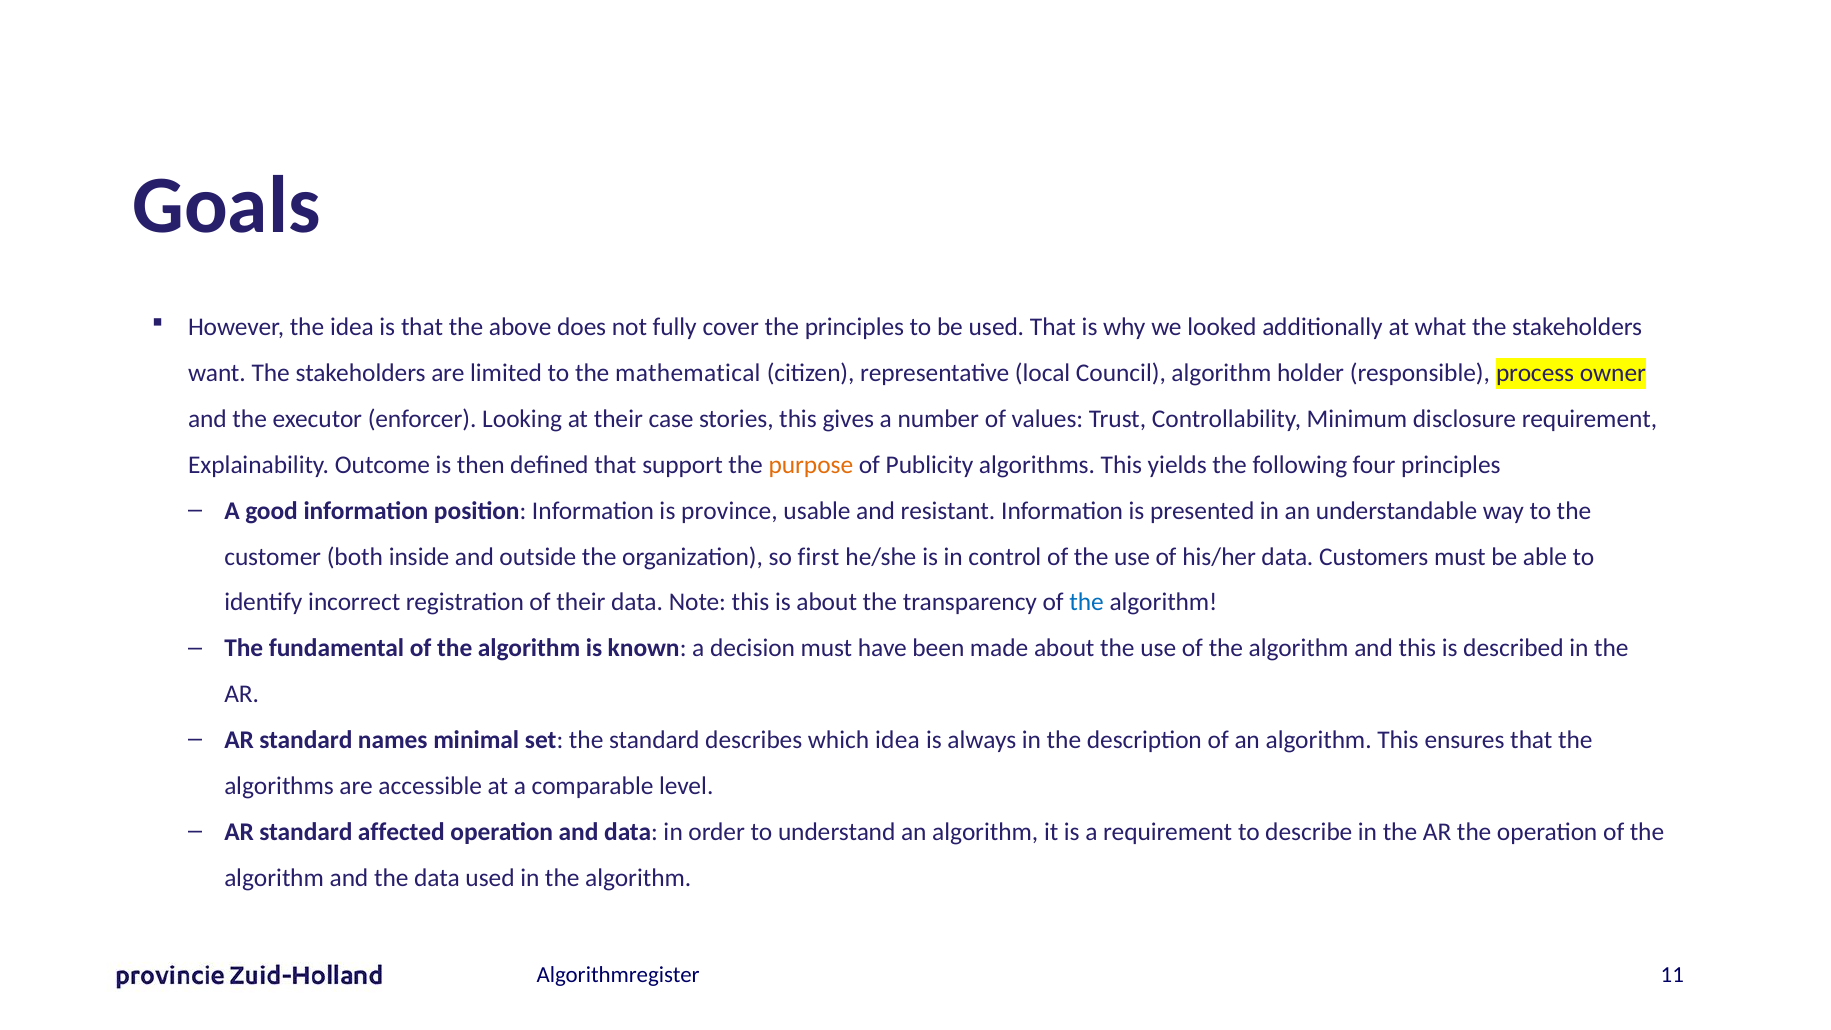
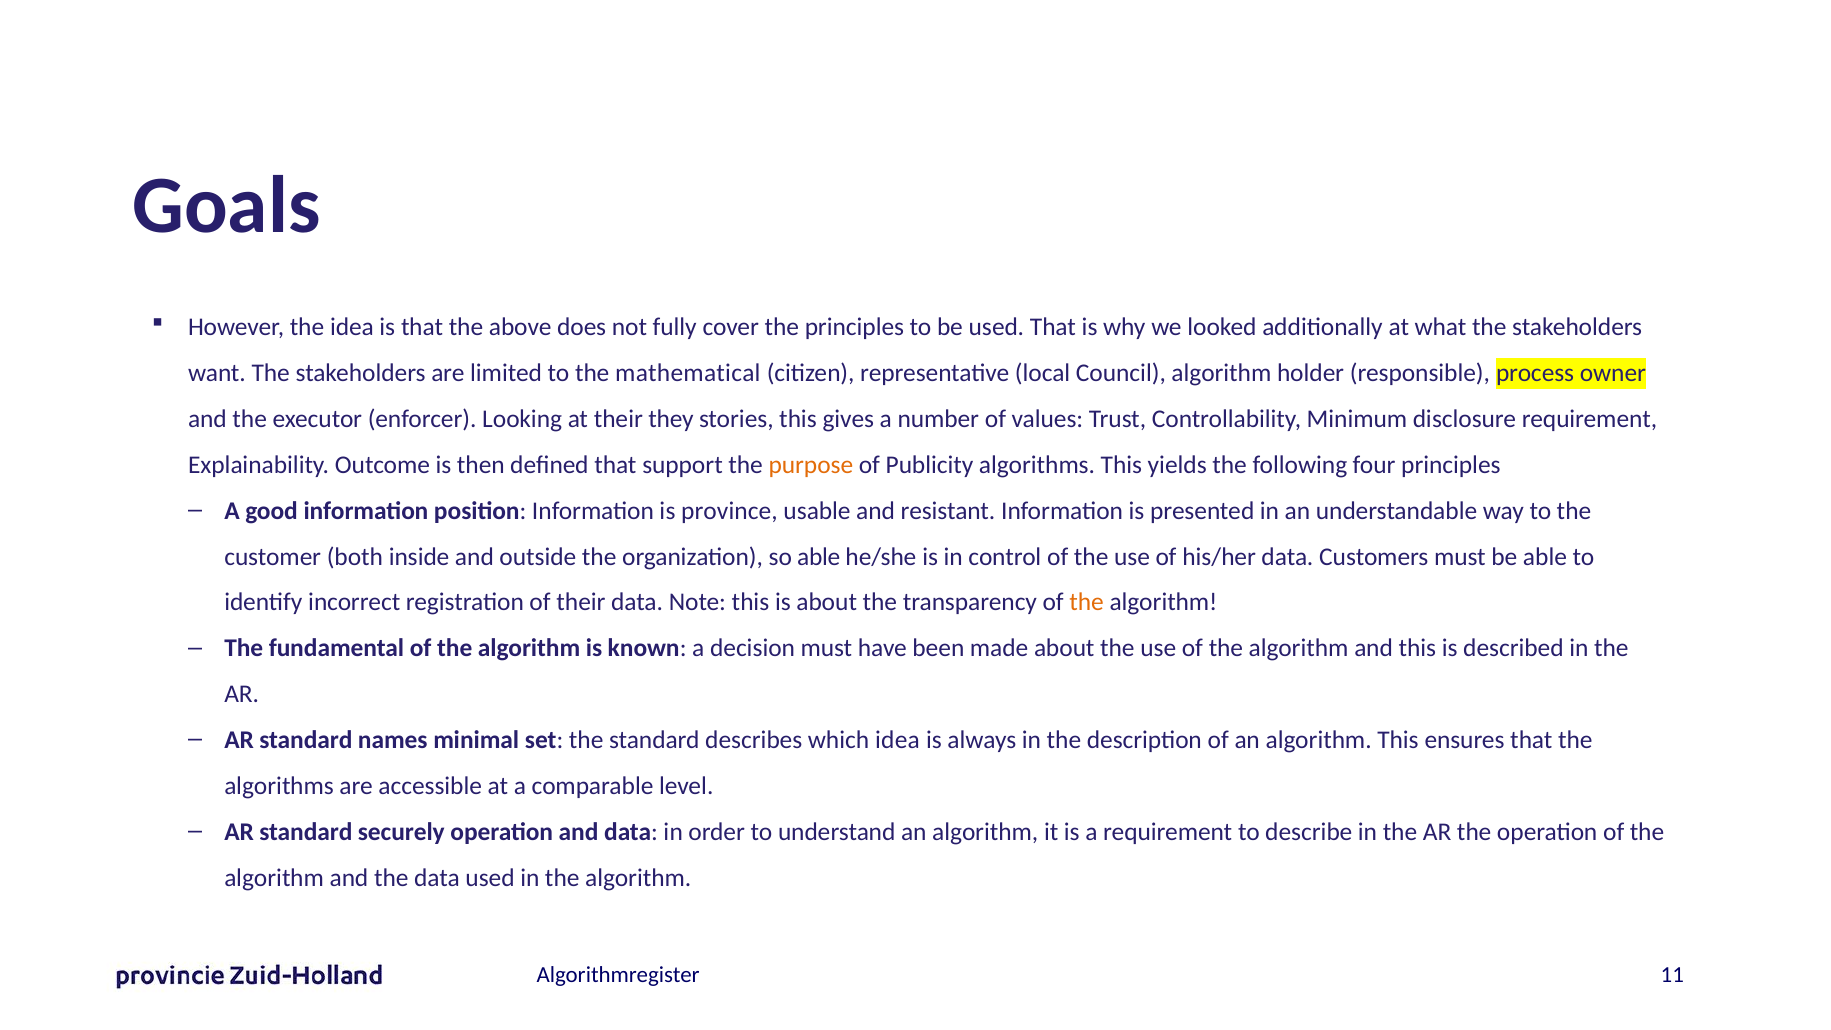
case: case -> they (671, 419)
so first: first -> able (819, 557)
the colour: blue -> orange (1087, 603)
affected: affected -> securely (401, 832)
